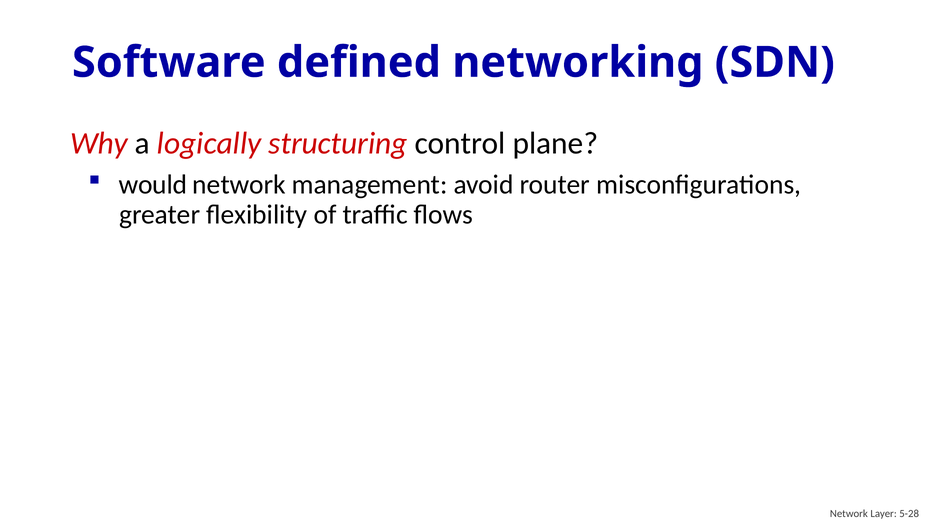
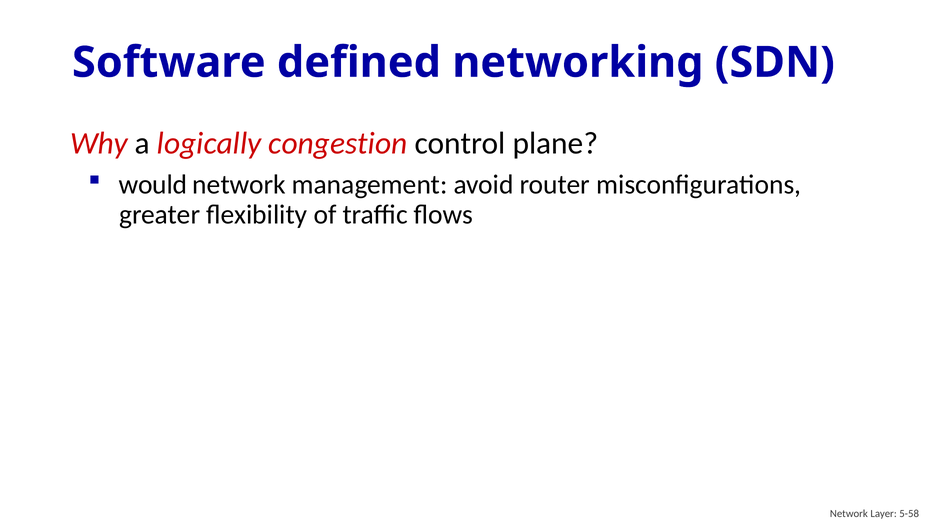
structuring: structuring -> congestion (338, 143)
5-28: 5-28 -> 5-58 (909, 514)
